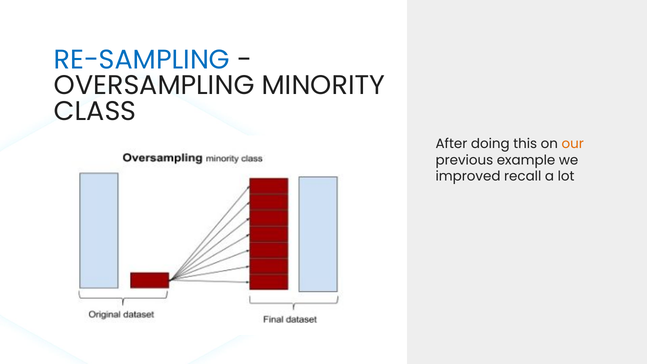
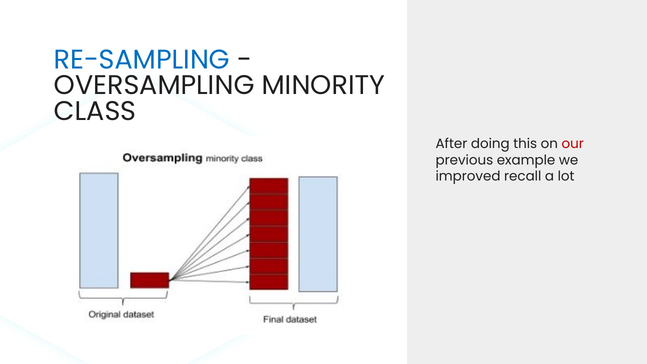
our colour: orange -> red (573, 144)
